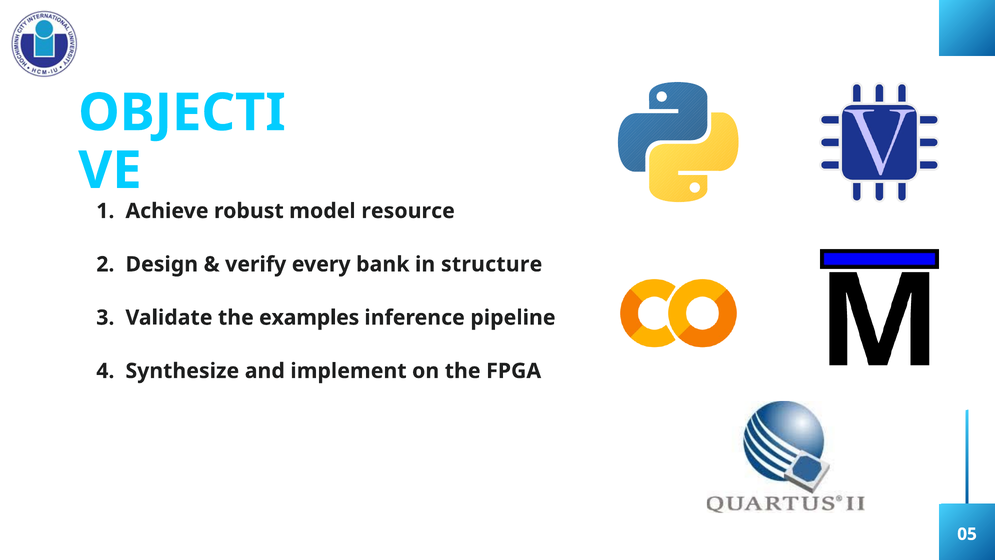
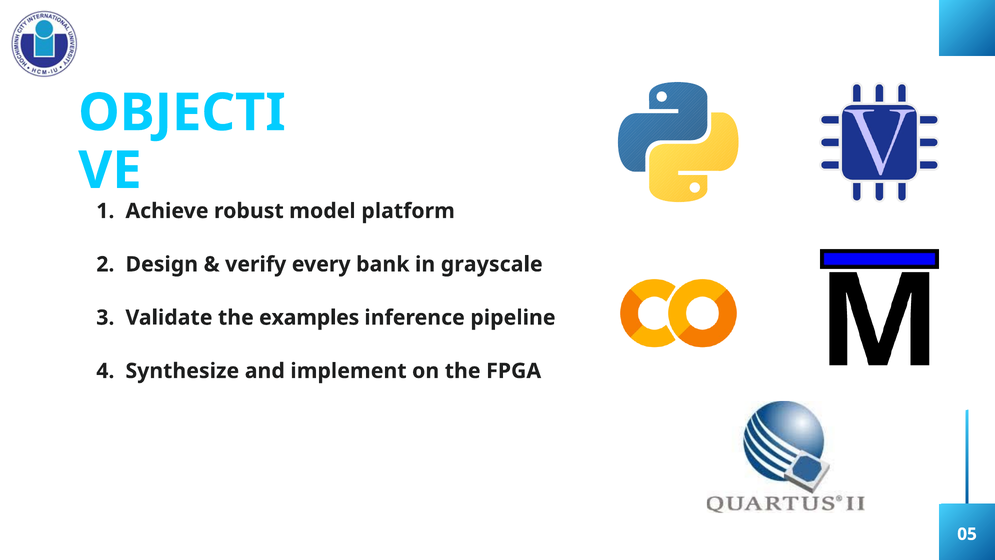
resource: resource -> platform (408, 211)
structure: structure -> grayscale (492, 264)
